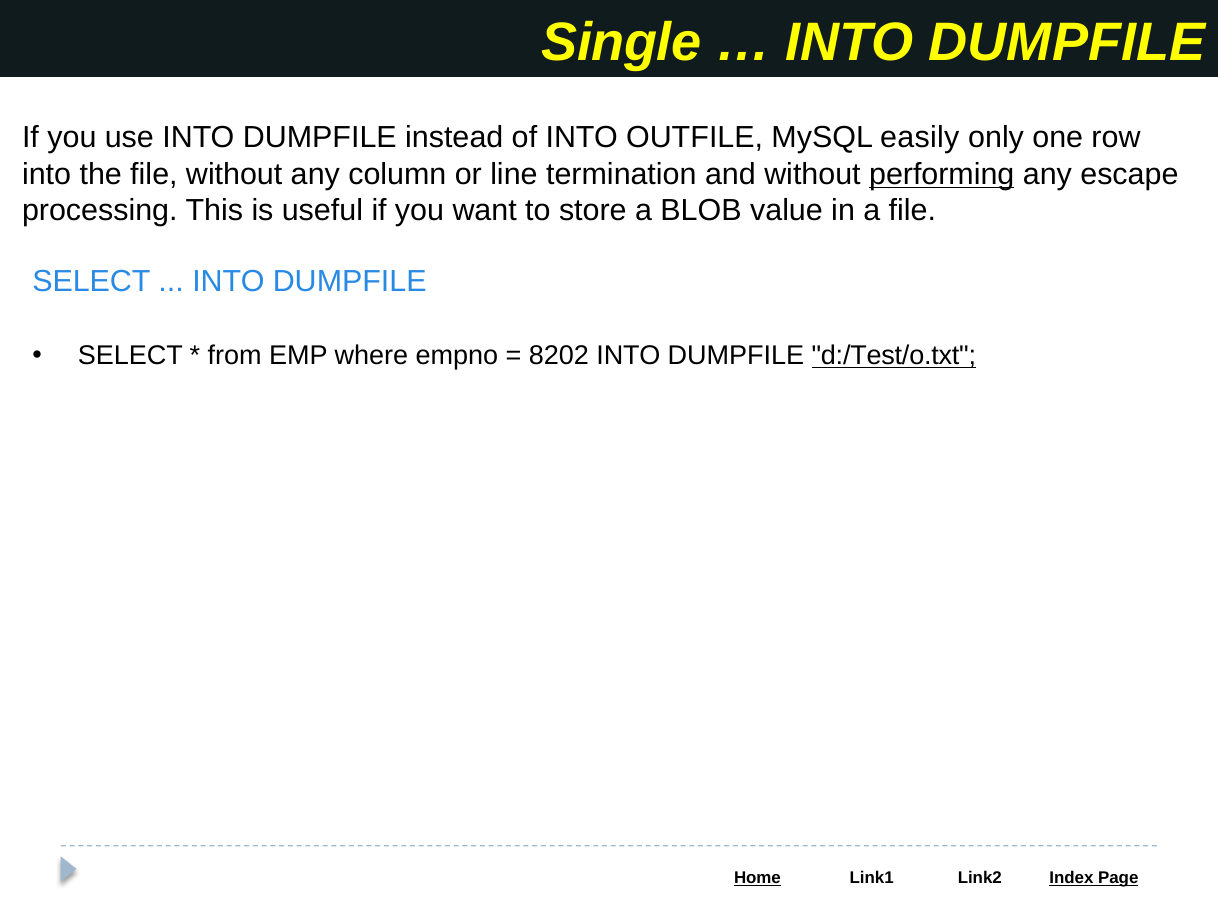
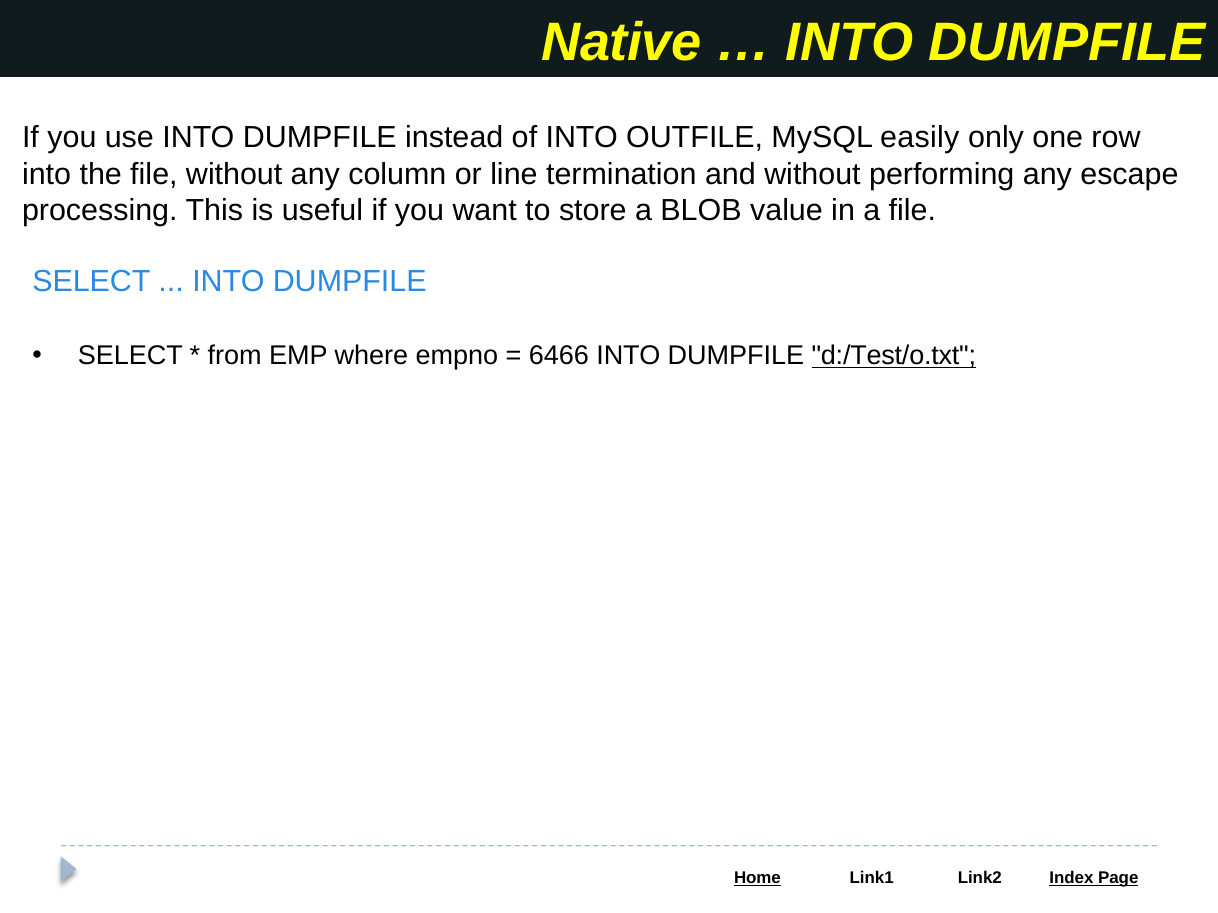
Single: Single -> Native (622, 42)
performing underline: present -> none (942, 175)
8202: 8202 -> 6466 (559, 356)
